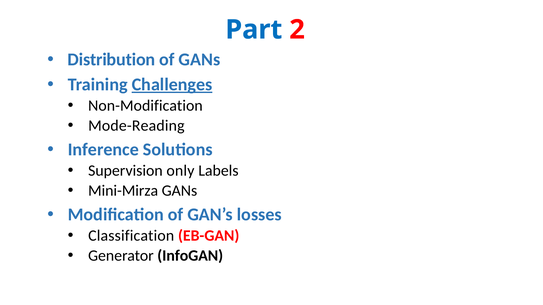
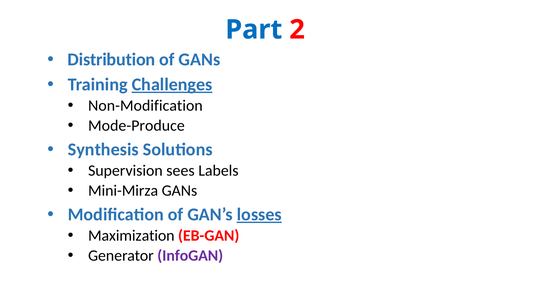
Mode-Reading: Mode-Reading -> Mode-Produce (136, 126)
Inference: Inference -> Synthesis (103, 150)
only: only -> sees (180, 171)
losses underline: none -> present (259, 215)
Classification: Classification -> Maximization (131, 236)
InfoGAN colour: black -> purple (190, 256)
